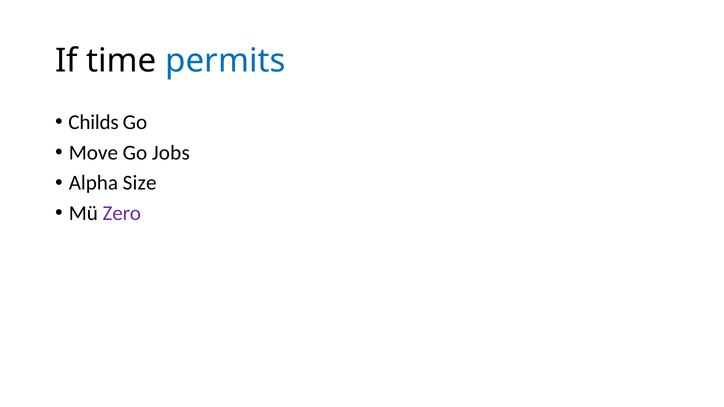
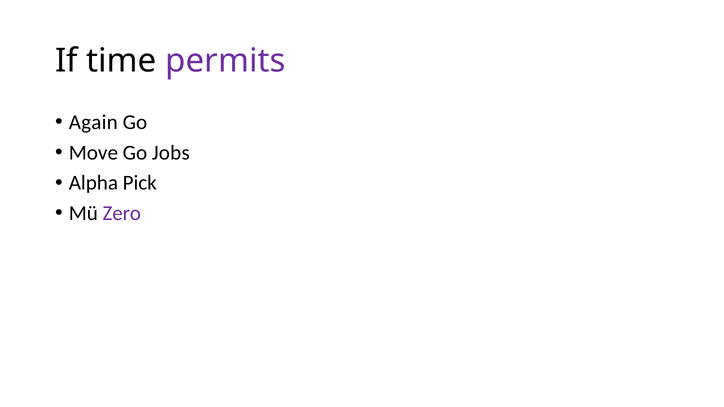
permits colour: blue -> purple (225, 61)
Childs: Childs -> Again (93, 122)
Size: Size -> Pick (140, 183)
